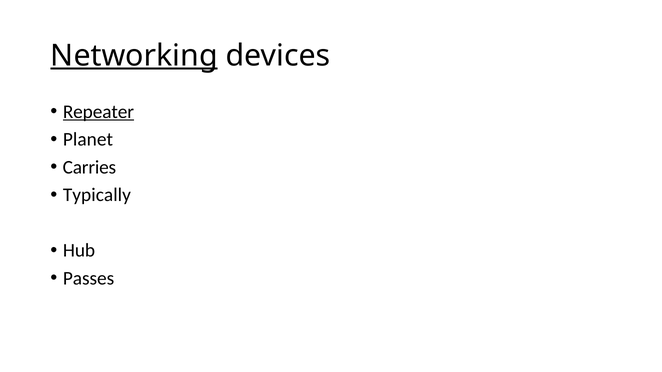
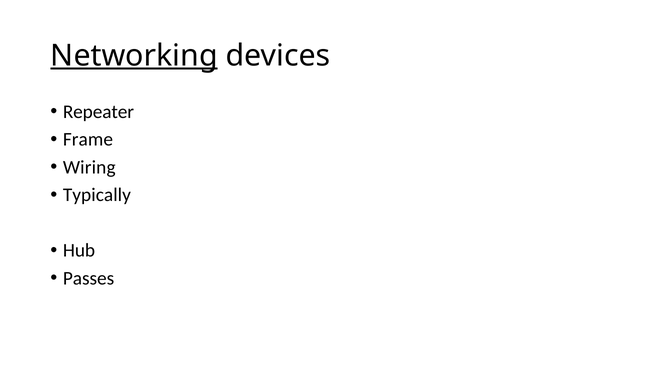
Repeater underline: present -> none (98, 112)
Planet: Planet -> Frame (88, 140)
Carries: Carries -> Wiring (89, 167)
